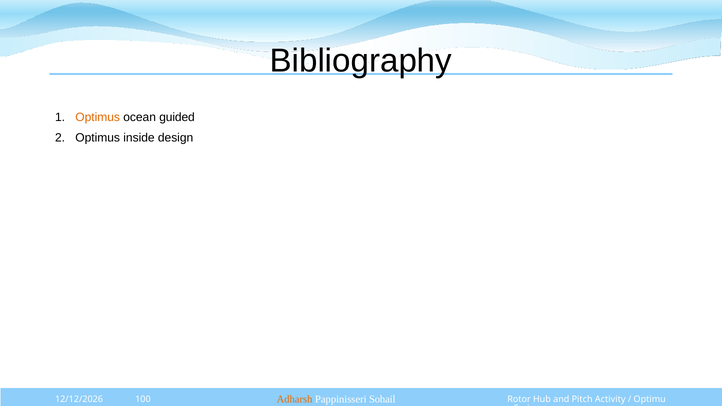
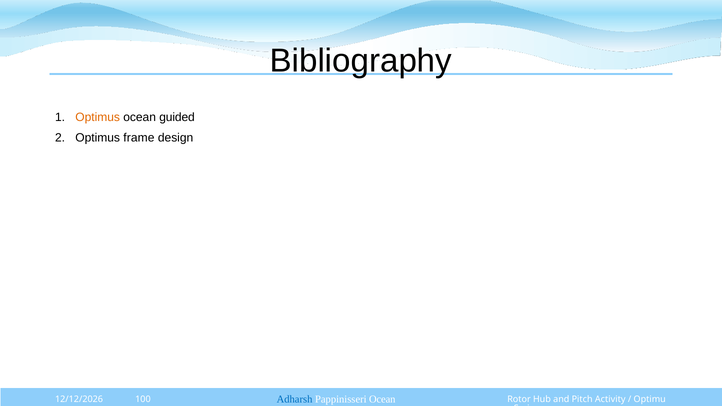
inside: inside -> frame (139, 138)
Adharsh colour: orange -> blue (295, 399)
Pappinisseri Sohail: Sohail -> Ocean (382, 399)
